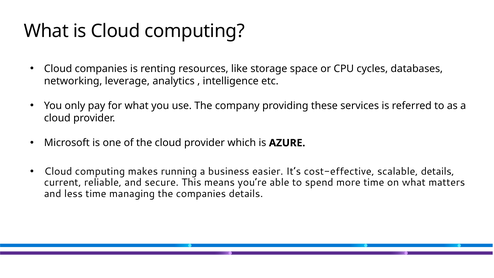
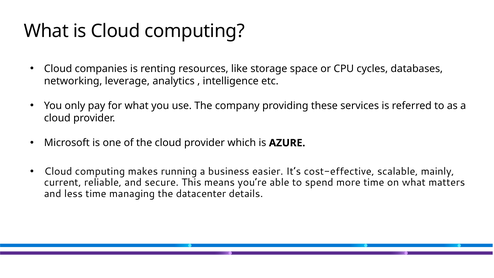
scalable details: details -> mainly (438, 171)
the companies: companies -> datacenter (201, 194)
